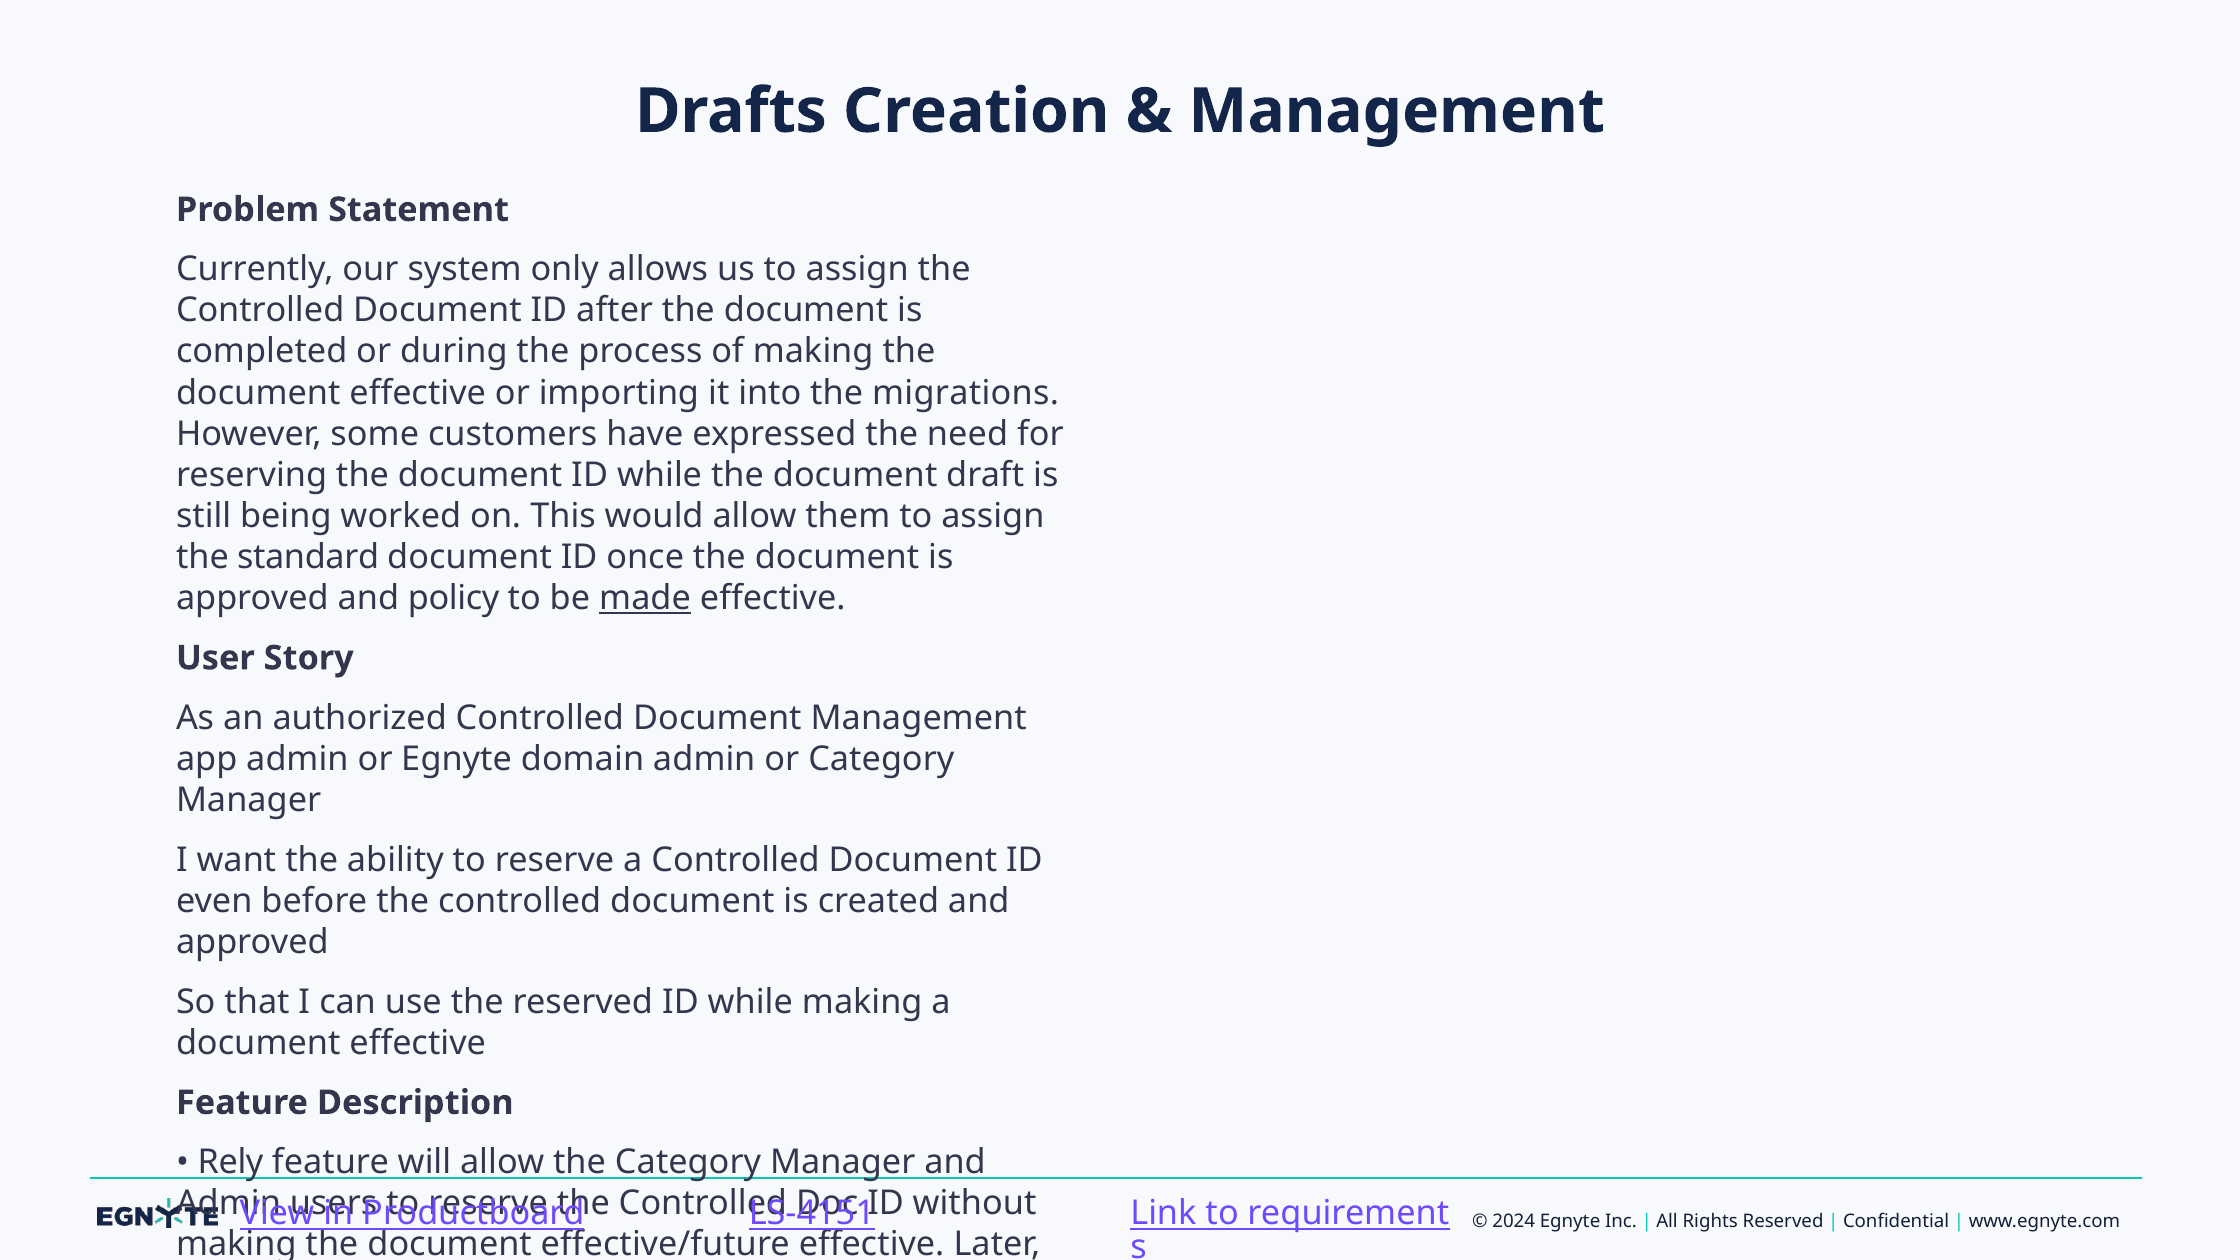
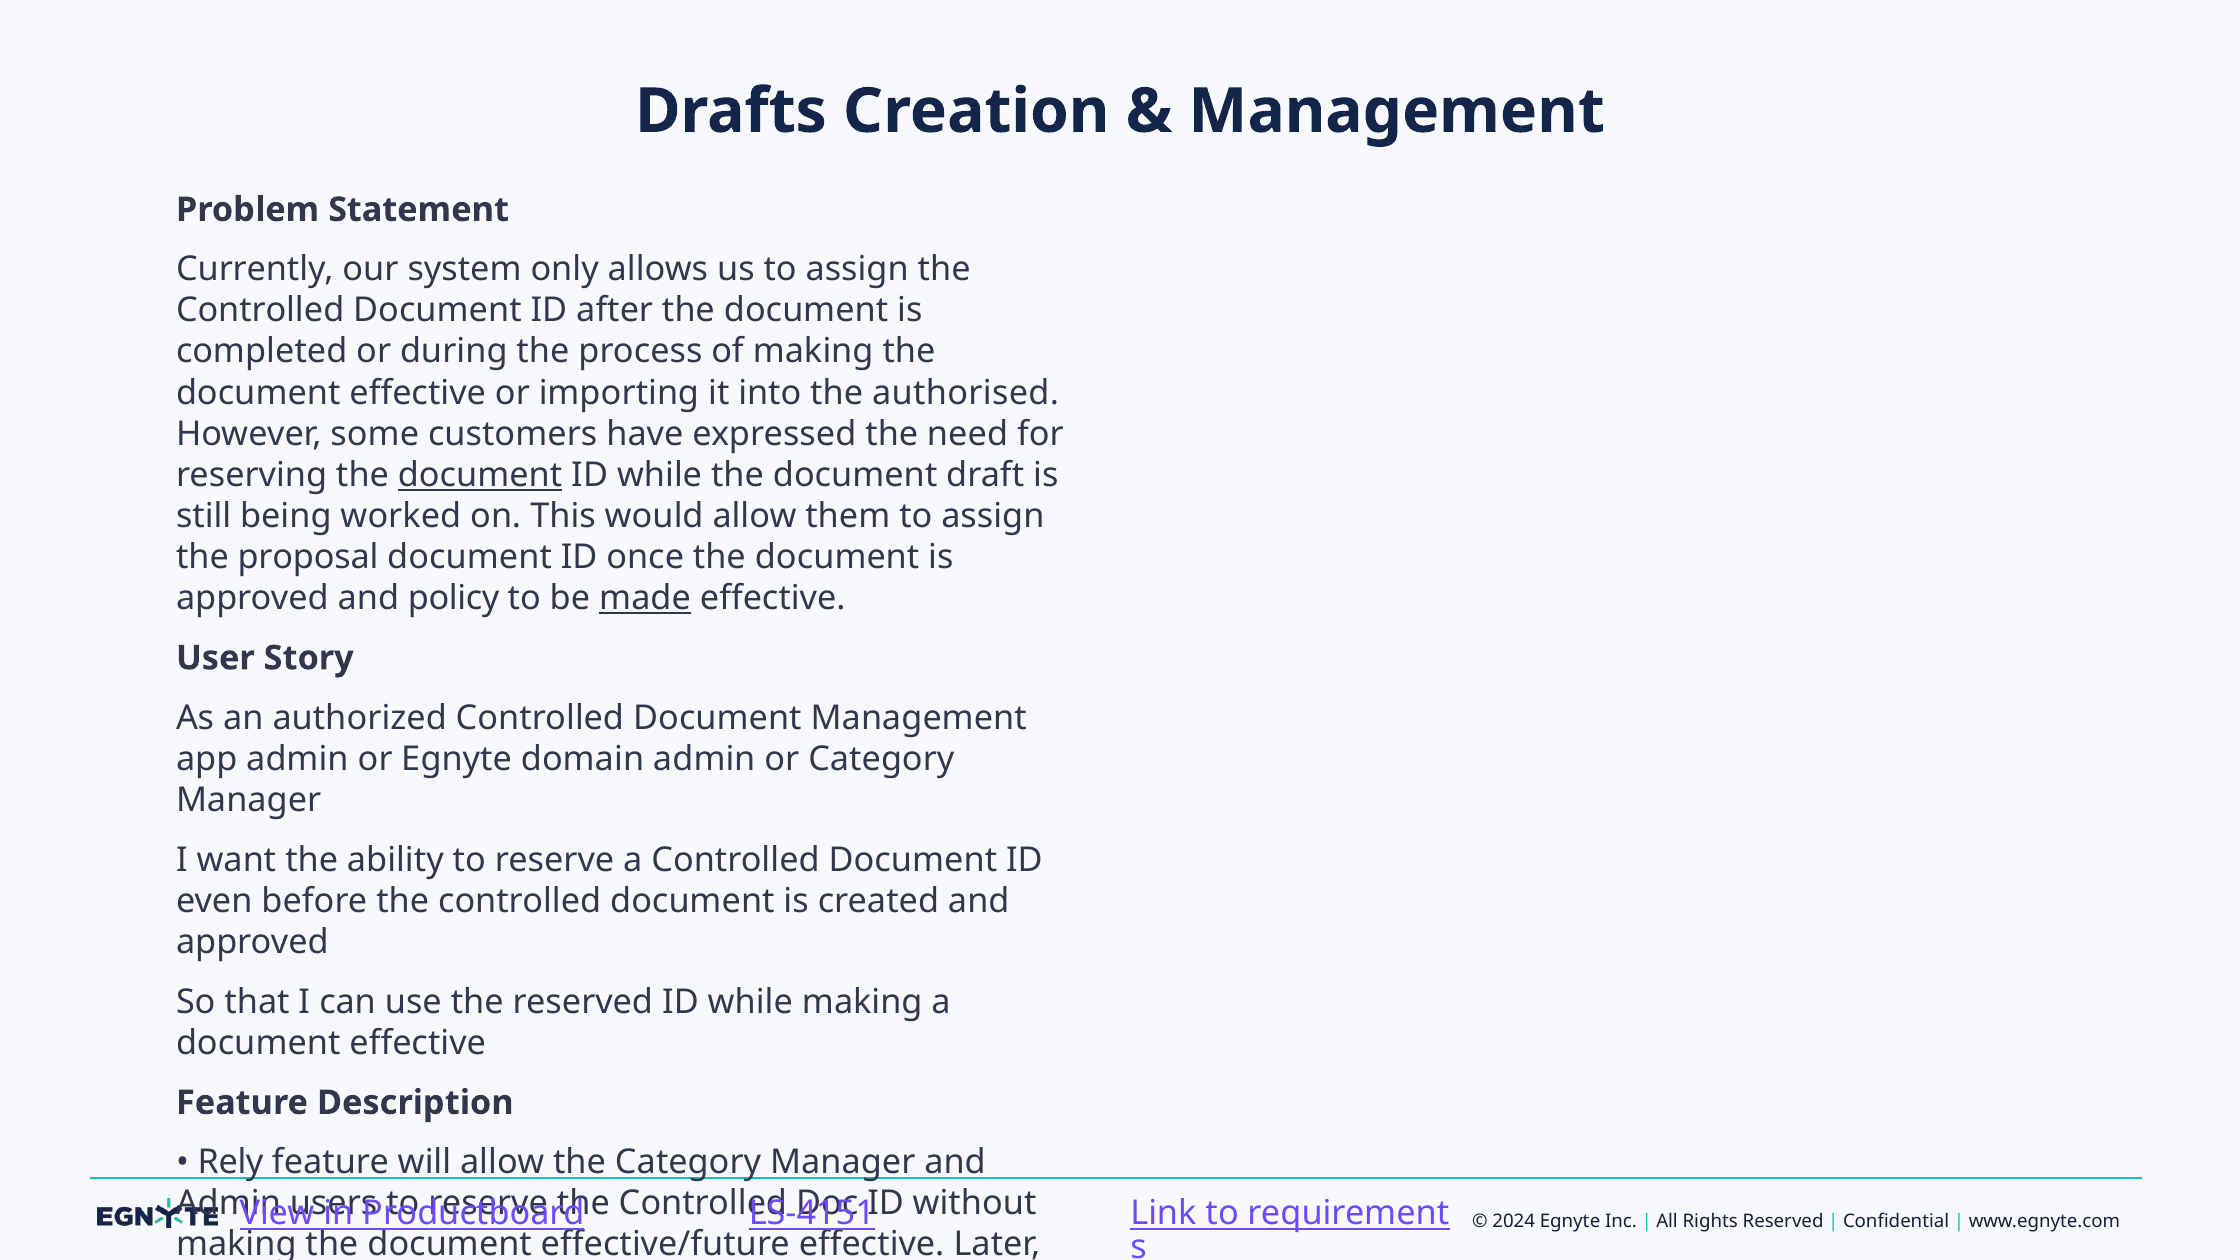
migrations: migrations -> authorised (966, 393)
document underline: none -> present (480, 475)
standard: standard -> proposal (308, 557)
